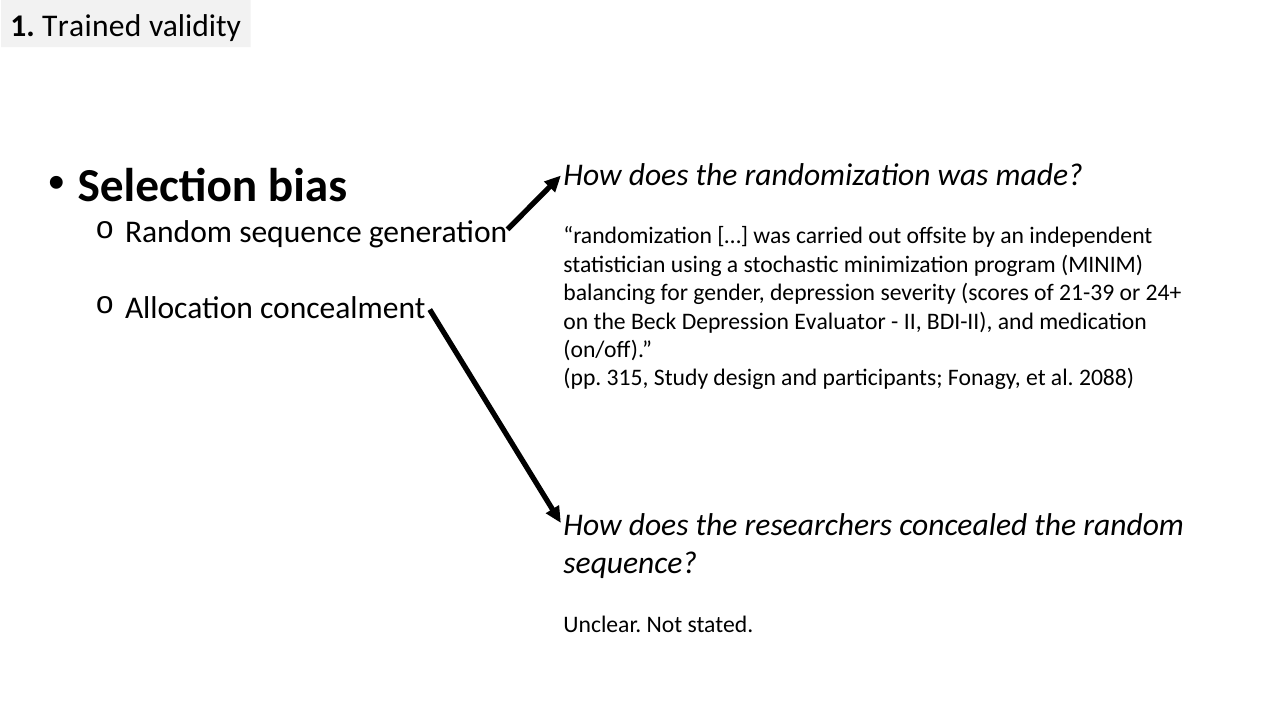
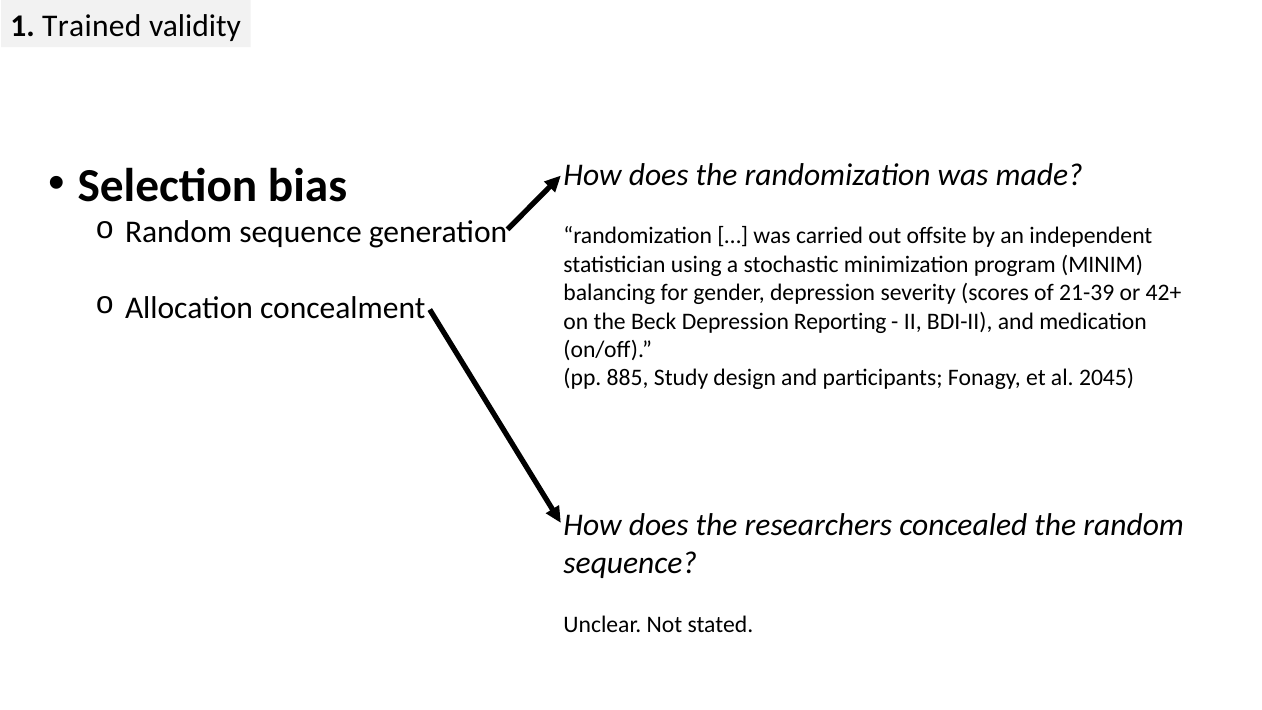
24+: 24+ -> 42+ (1163, 293)
Evaluator: Evaluator -> Reporting (840, 321)
315: 315 -> 885 (628, 378)
2088: 2088 -> 2045 (1107, 378)
